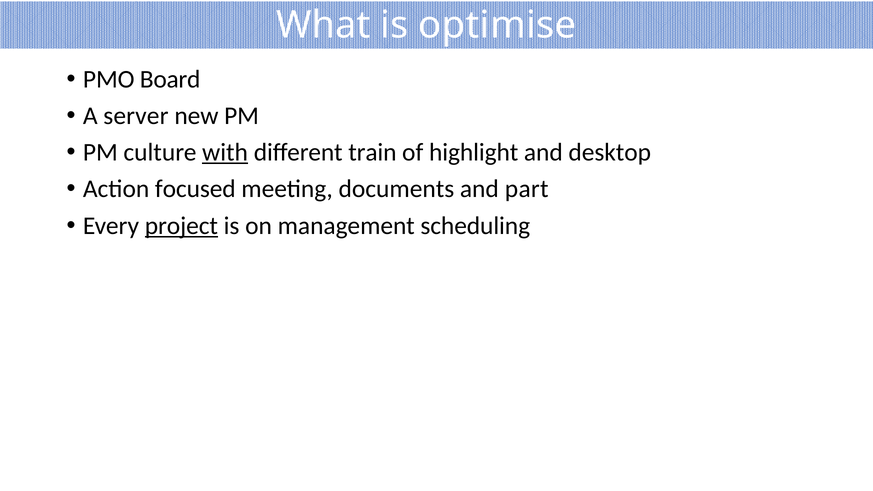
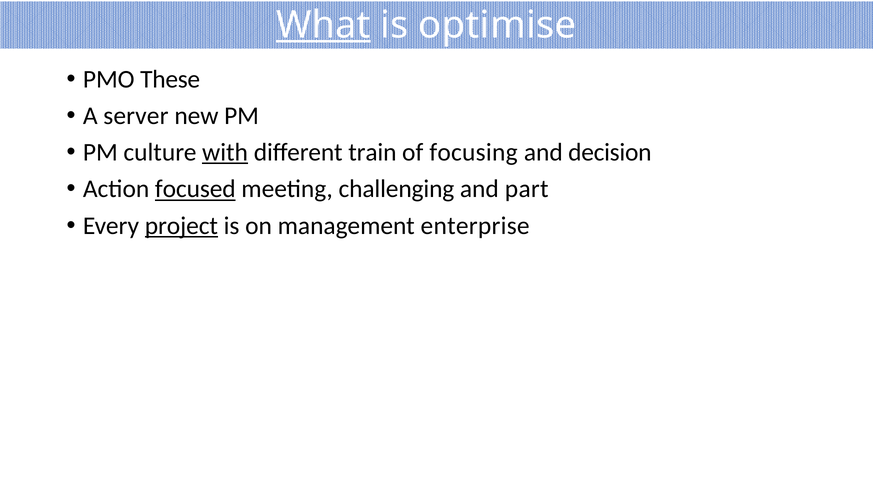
What underline: none -> present (323, 25)
Board: Board -> These (170, 79)
highlight: highlight -> focusing (473, 152)
desktop: desktop -> decision (610, 152)
focused underline: none -> present (195, 189)
documents: documents -> challenging (396, 189)
scheduling: scheduling -> enterprise (475, 226)
